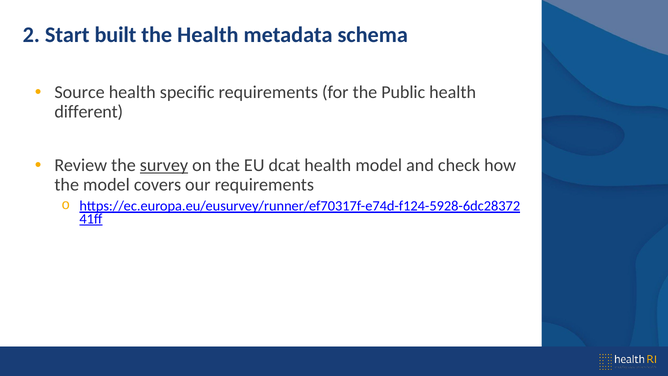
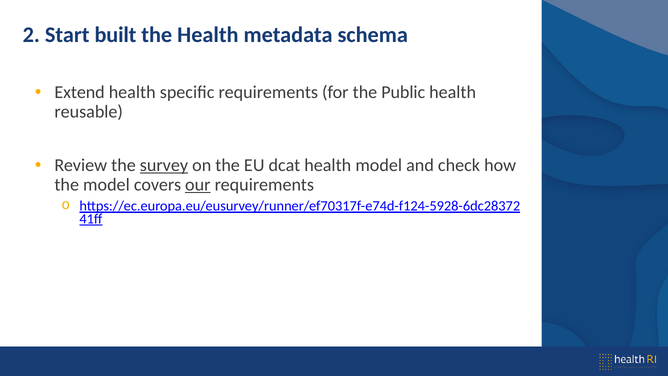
Source: Source -> Extend (80, 92)
different: different -> reusable (89, 112)
our underline: none -> present (198, 185)
